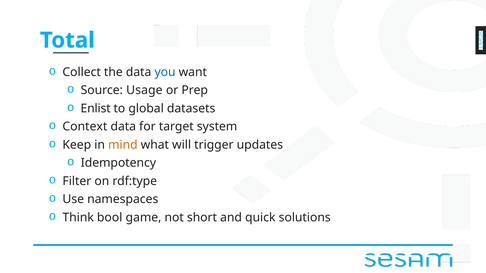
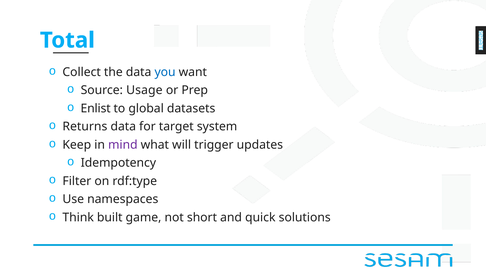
Context: Context -> Returns (85, 127)
mind colour: orange -> purple (123, 145)
bool: bool -> built (110, 218)
